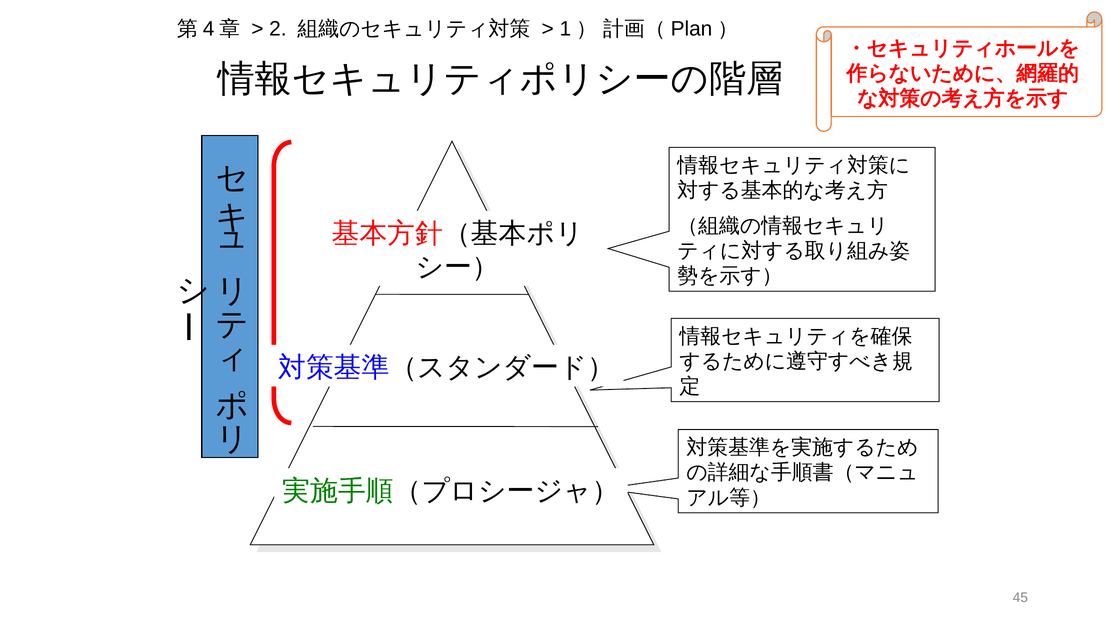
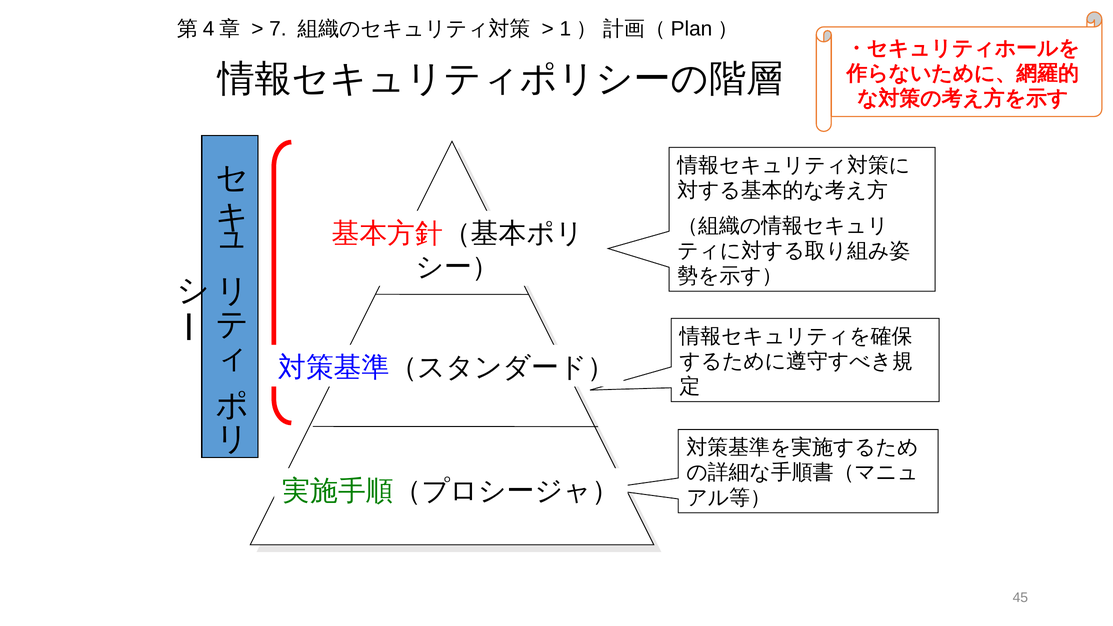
2: 2 -> 7 (278, 29)
